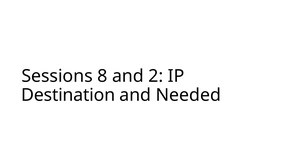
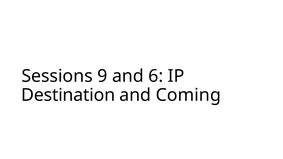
8: 8 -> 9 (102, 76)
2: 2 -> 6 (156, 76)
Needed: Needed -> Coming (188, 95)
